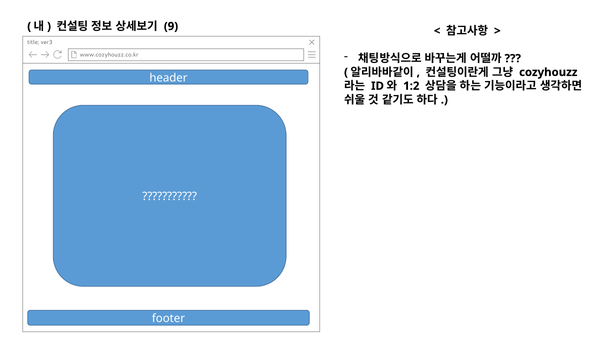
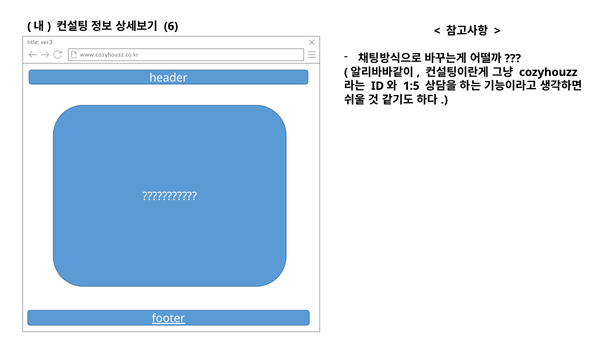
9: 9 -> 6 (171, 26)
1:2: 1:2 -> 1:5 (411, 86)
footer underline: none -> present (168, 318)
